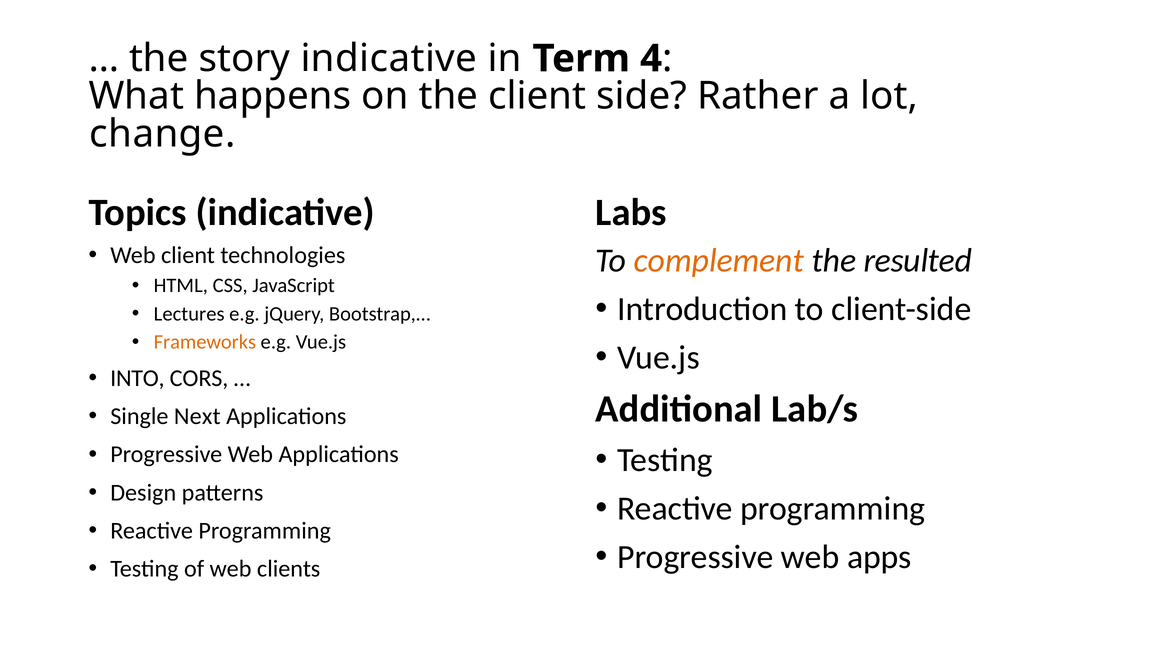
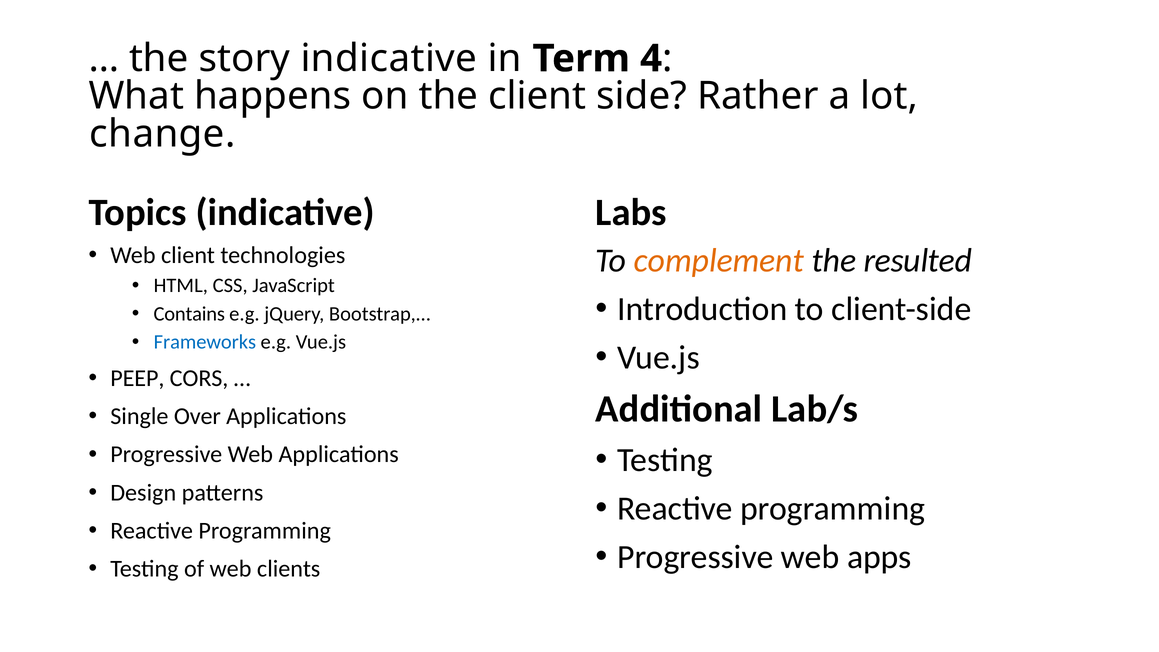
Lectures: Lectures -> Contains (189, 314)
Frameworks colour: orange -> blue (205, 342)
INTO: INTO -> PEEP (137, 378)
Next: Next -> Over (197, 416)
